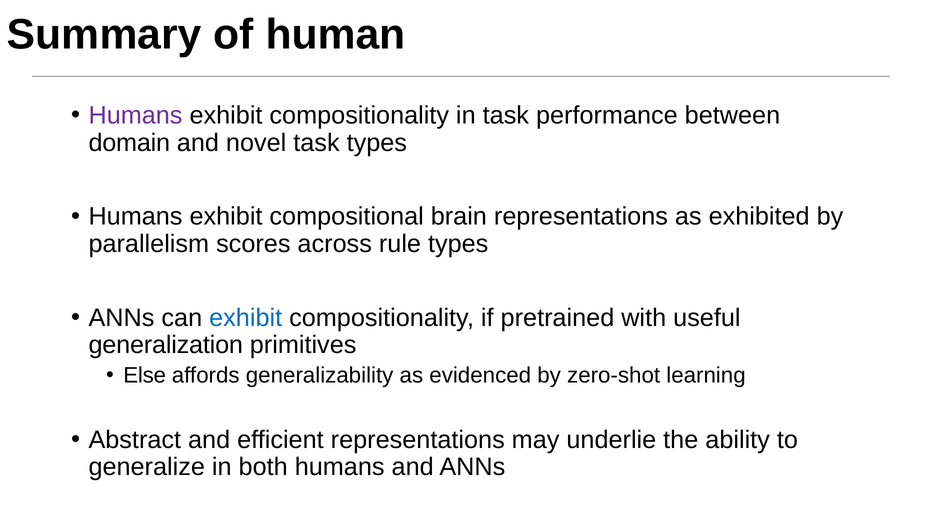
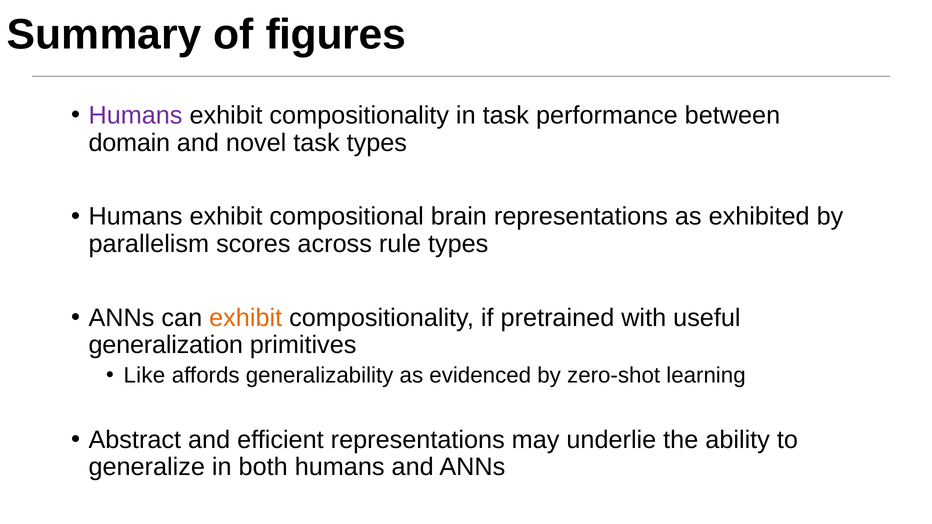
human: human -> figures (336, 35)
exhibit colour: blue -> orange (246, 318)
Else: Else -> Like (144, 376)
